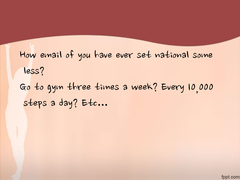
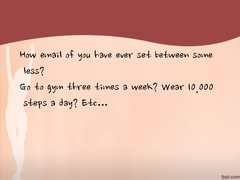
national: national -> between (172, 53)
Every: Every -> Wear (173, 85)
